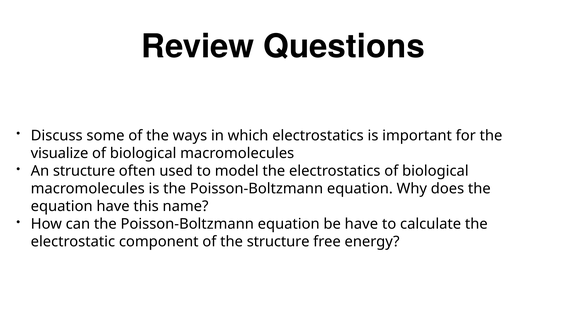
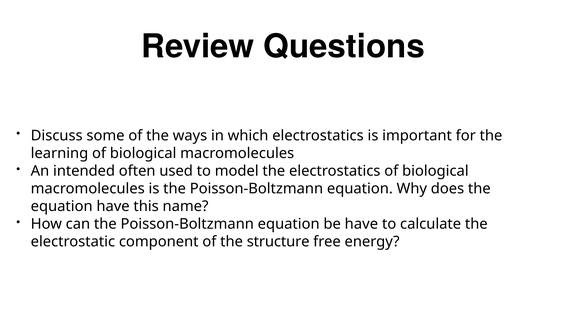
visualize: visualize -> learning (59, 154)
An structure: structure -> intended (84, 171)
